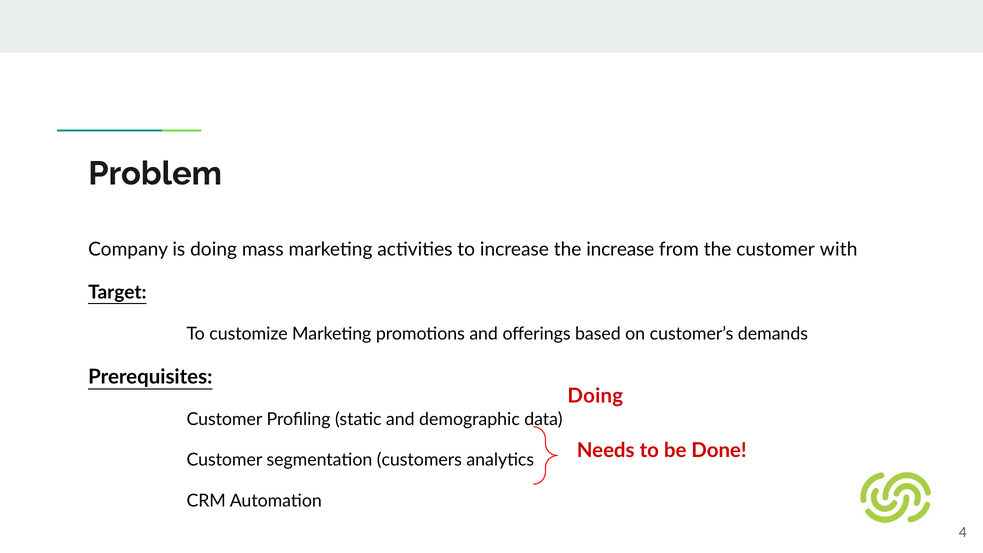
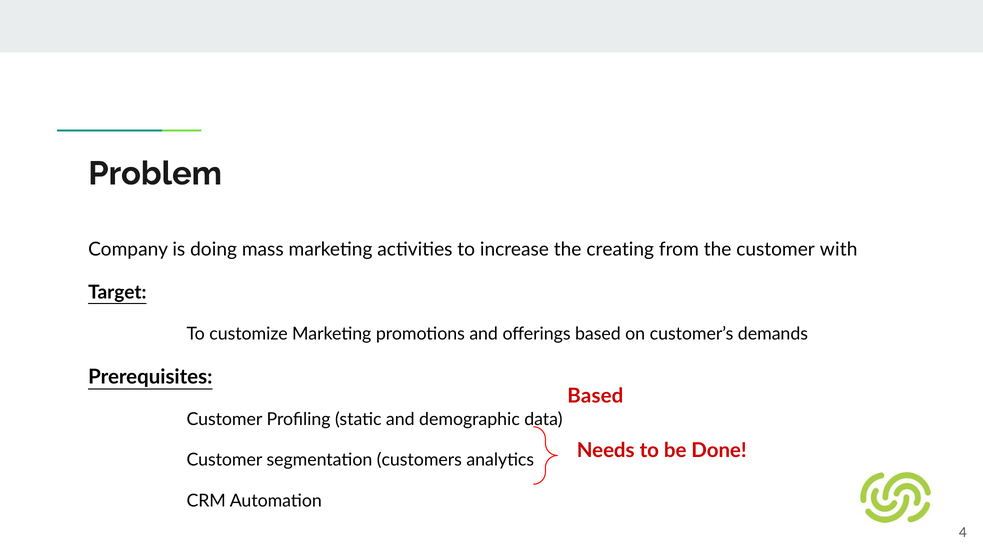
the increase: increase -> creating (620, 250)
Doing: Doing -> Based (595, 396)
